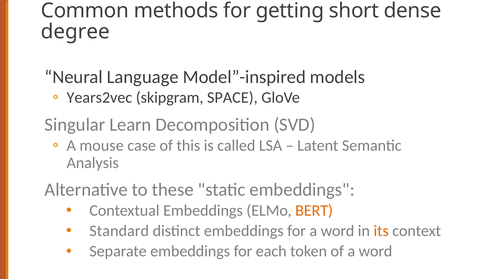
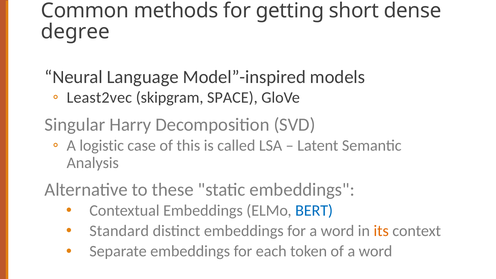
Years2vec: Years2vec -> Least2vec (99, 98)
Learn: Learn -> Harry (130, 125)
mouse: mouse -> logistic (102, 145)
BERT colour: orange -> blue (314, 210)
